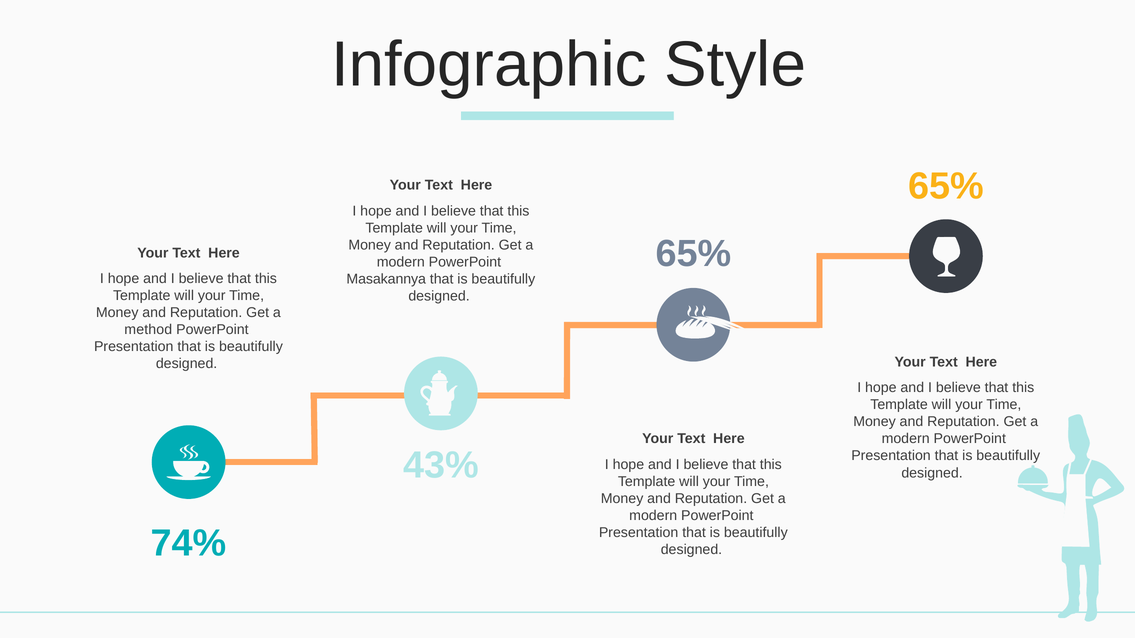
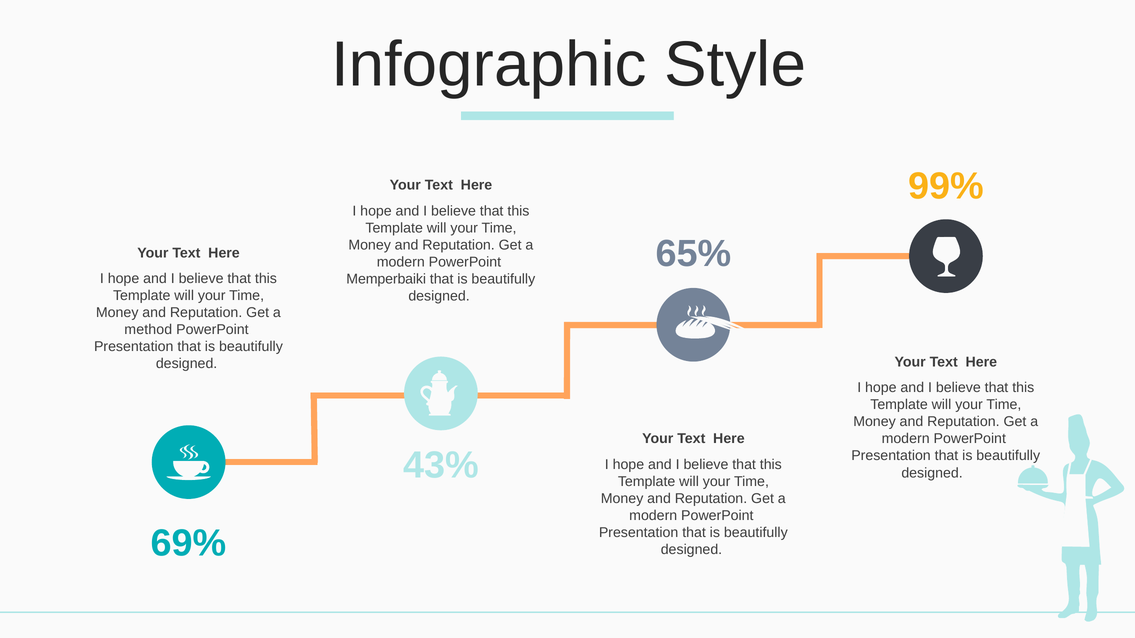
65%: 65% -> 99% (946, 186)
Masakannya: Masakannya -> Memperbaiki (386, 279)
74%: 74% -> 69% (189, 544)
